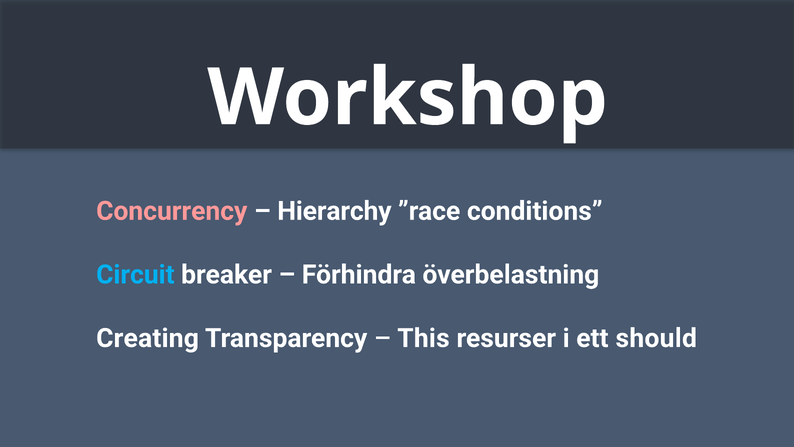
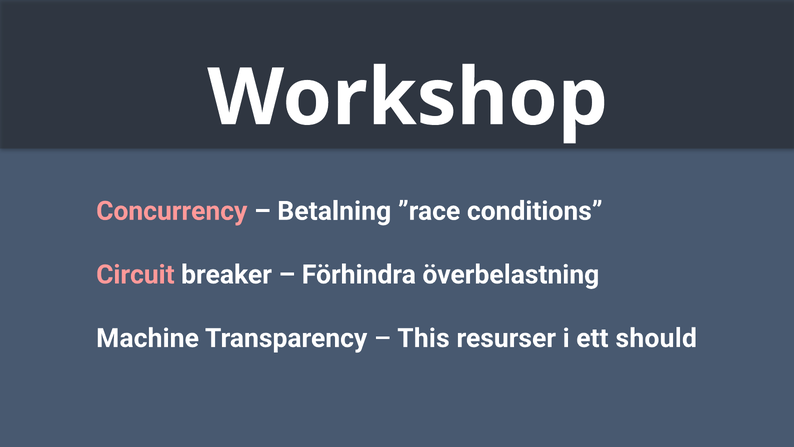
Hierarchy: Hierarchy -> Betalning (334, 211)
Circuit colour: light blue -> pink (135, 274)
Creating: Creating -> Machine (148, 338)
